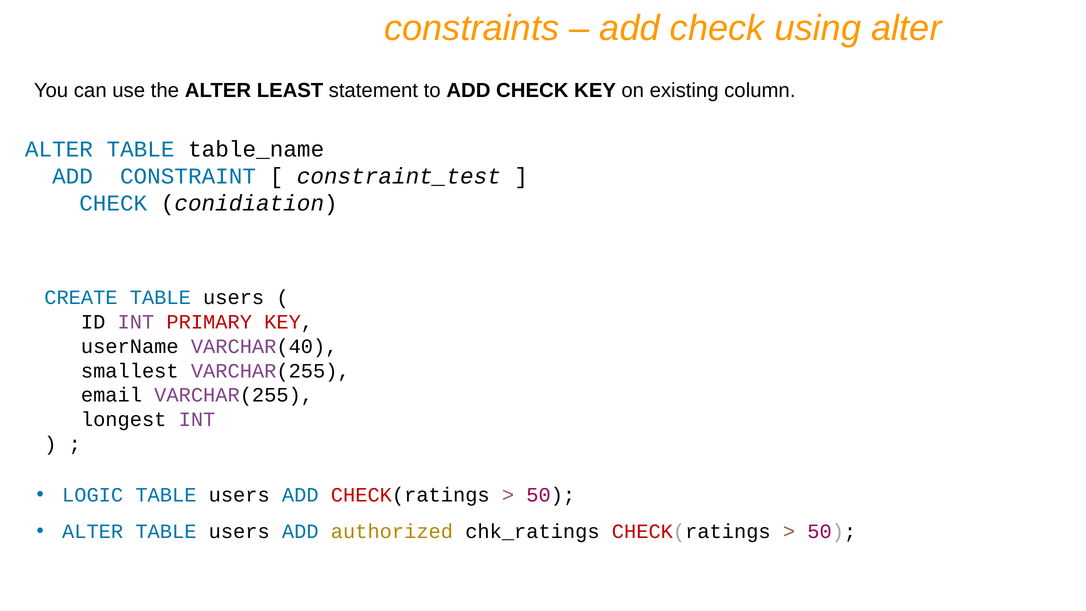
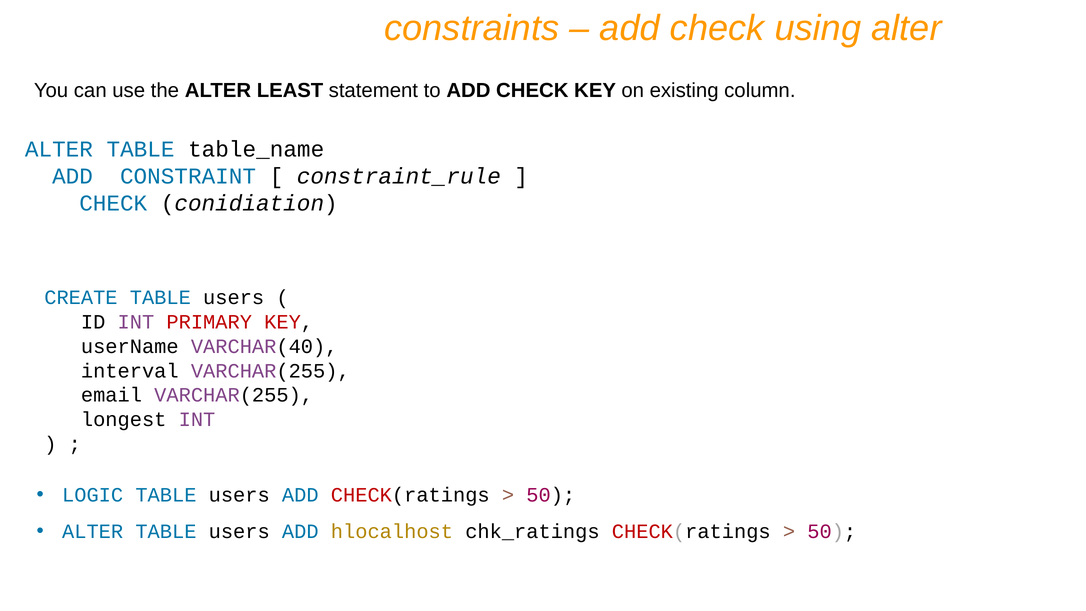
constraint_test: constraint_test -> constraint_rule (399, 176)
smallest: smallest -> interval (130, 371)
authorized: authorized -> hlocalhost (392, 532)
